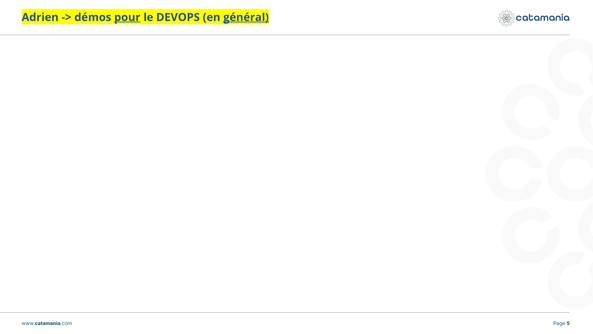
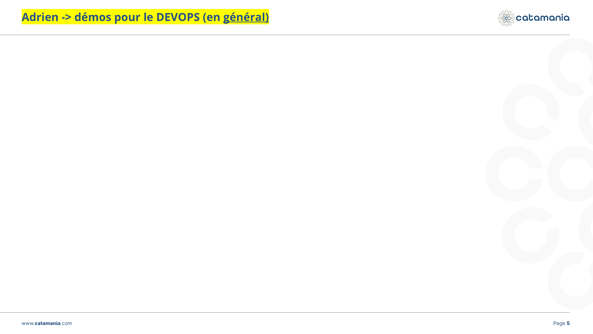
pour underline: present -> none (127, 17)
